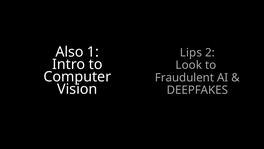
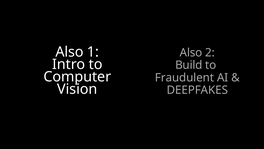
Lips: Lips -> Also (191, 52)
Look: Look -> Build (189, 65)
